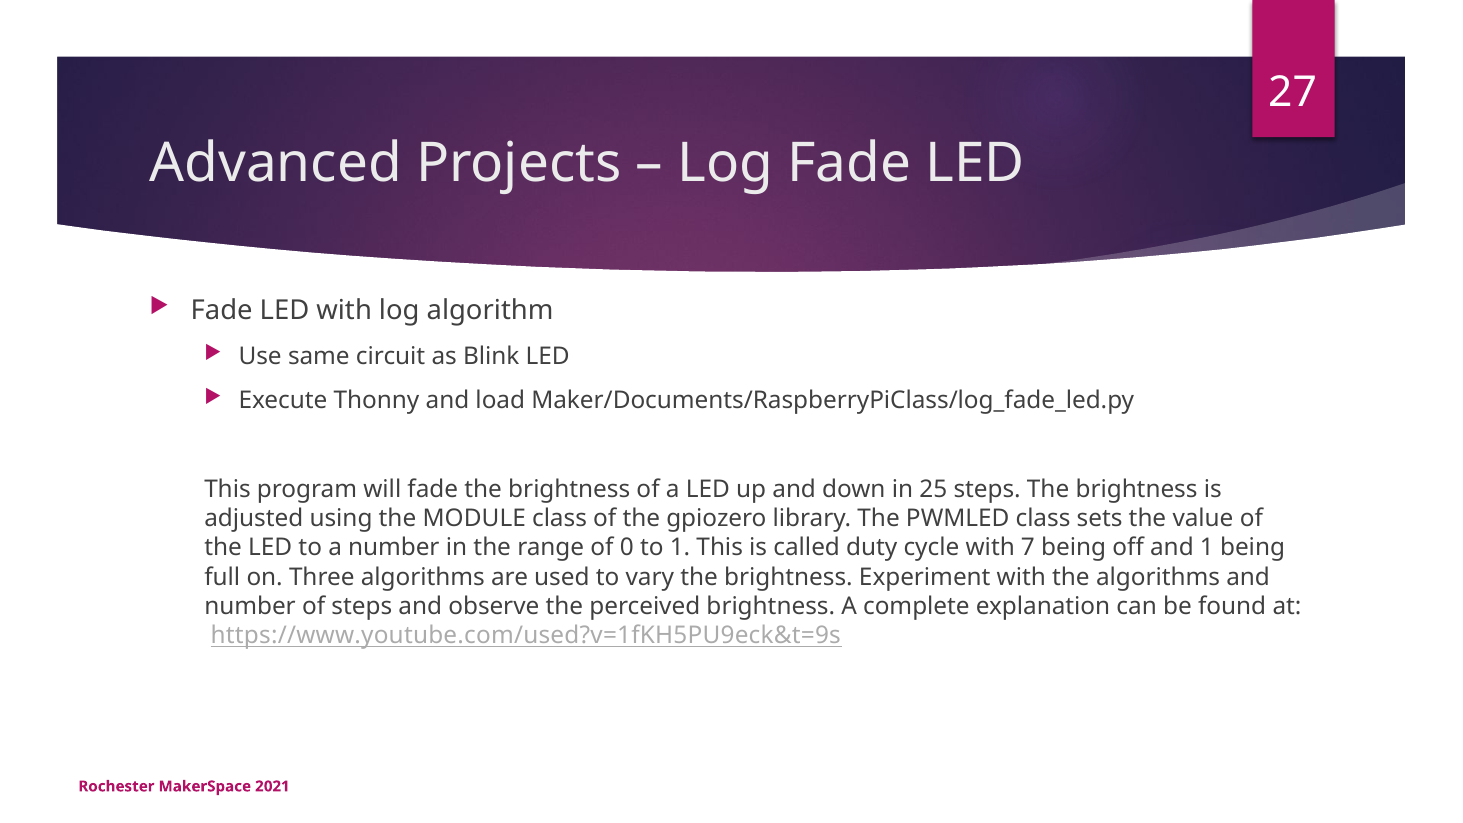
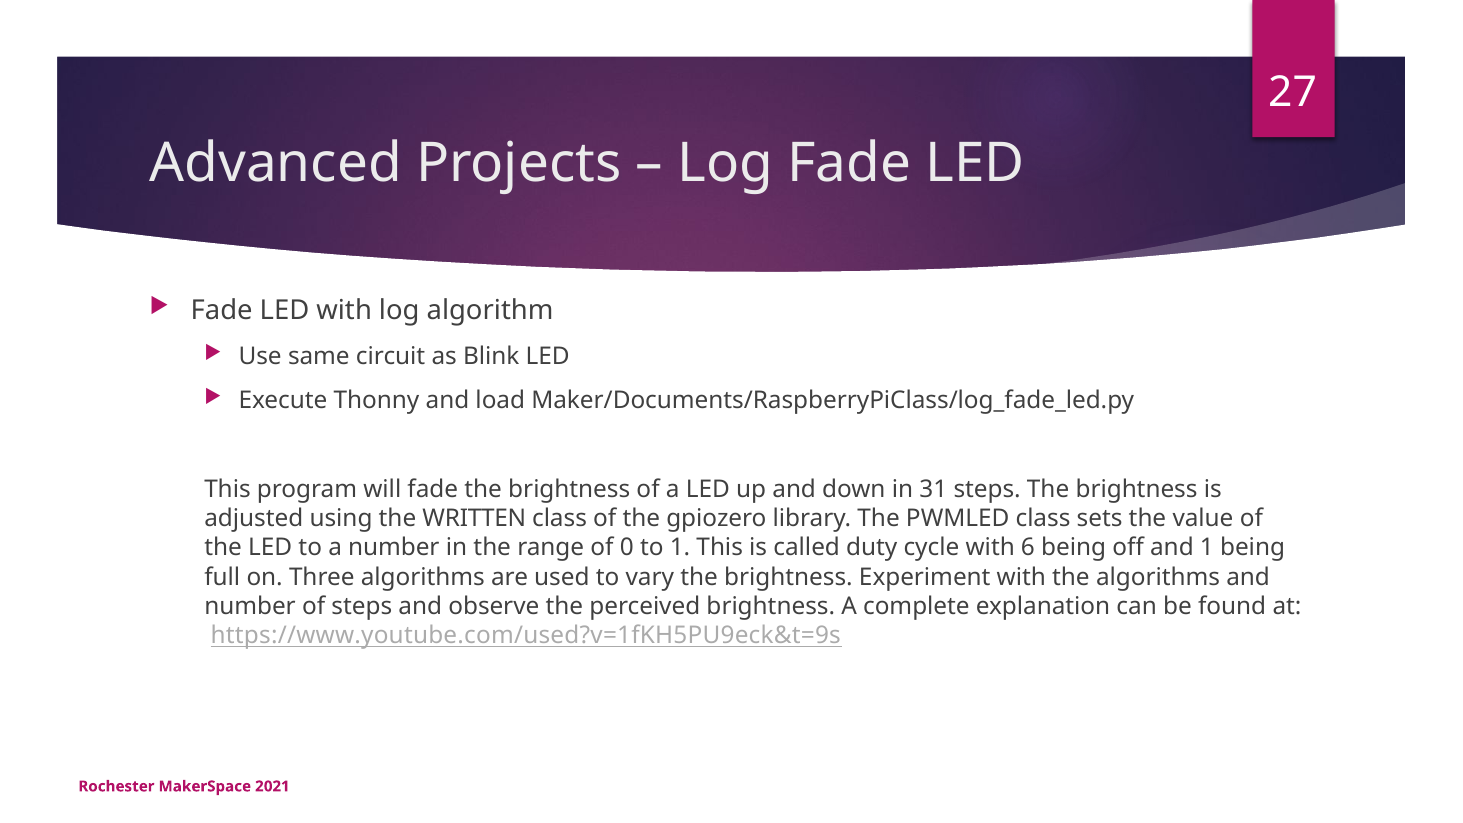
25: 25 -> 31 (933, 489)
MODULE: MODULE -> WRITTEN (474, 519)
7: 7 -> 6 (1028, 548)
